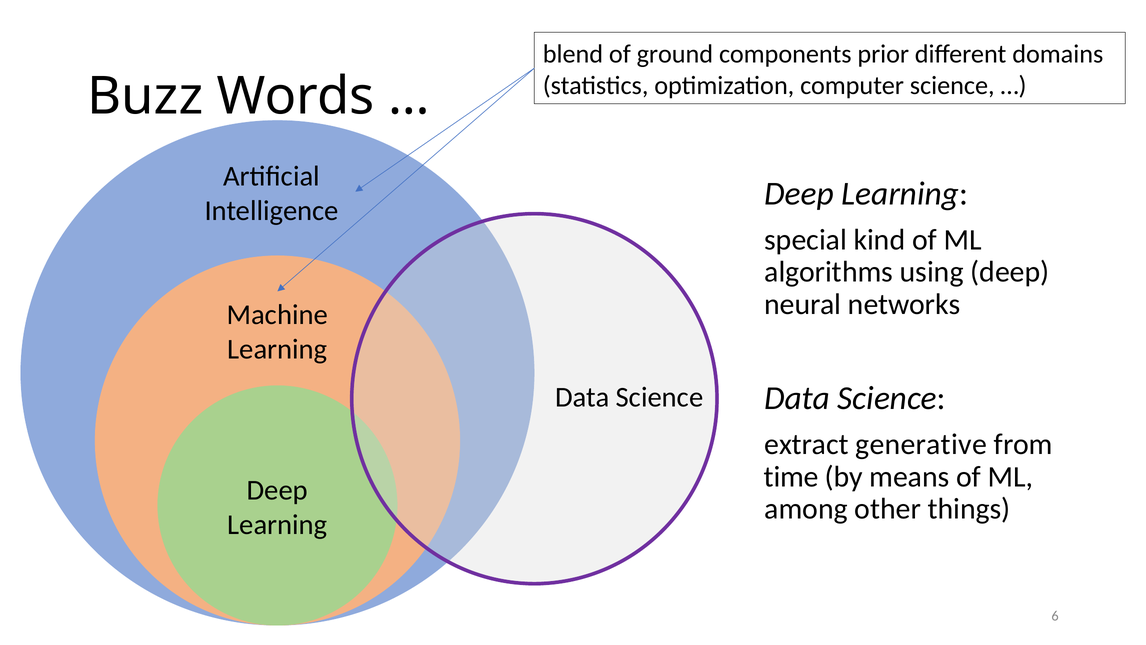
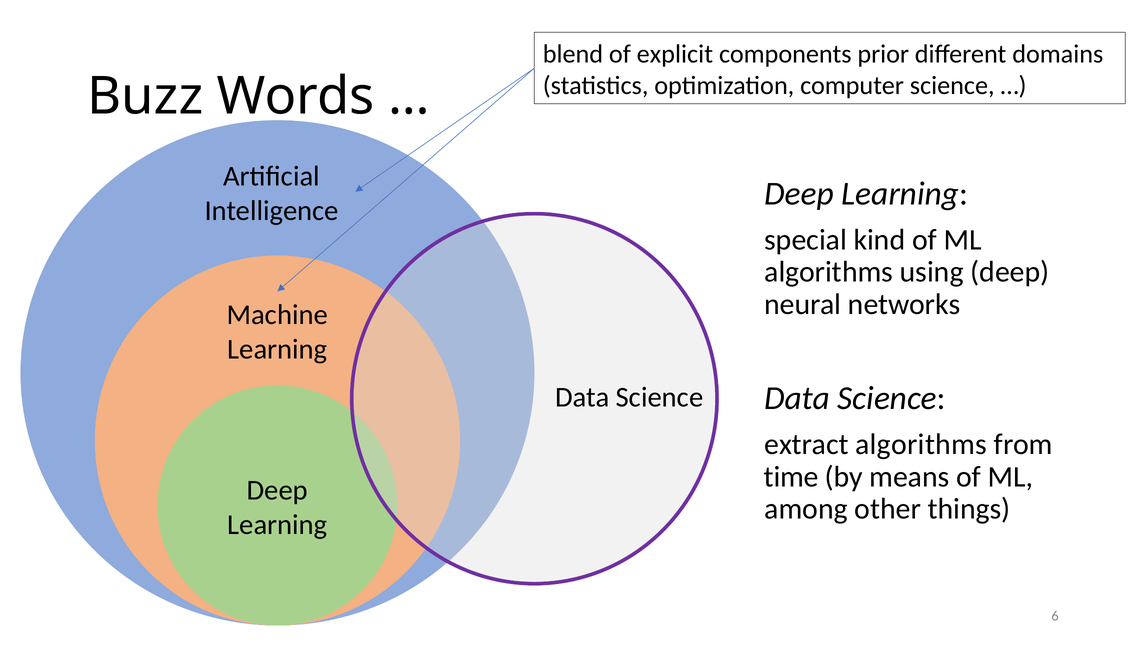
ground: ground -> explicit (675, 54)
extract generative: generative -> algorithms (921, 444)
